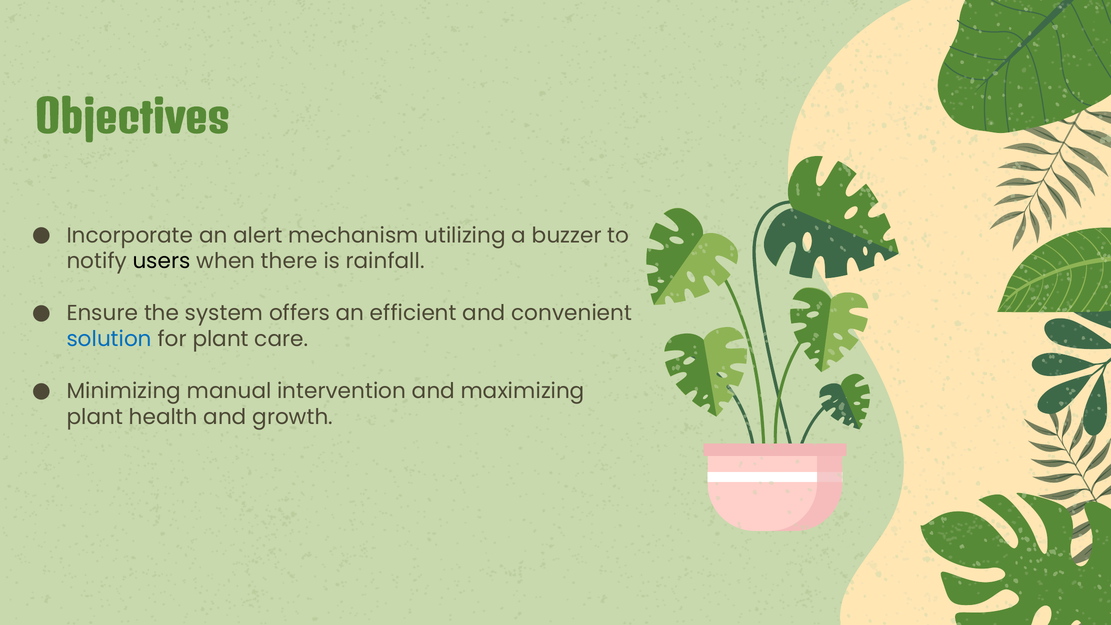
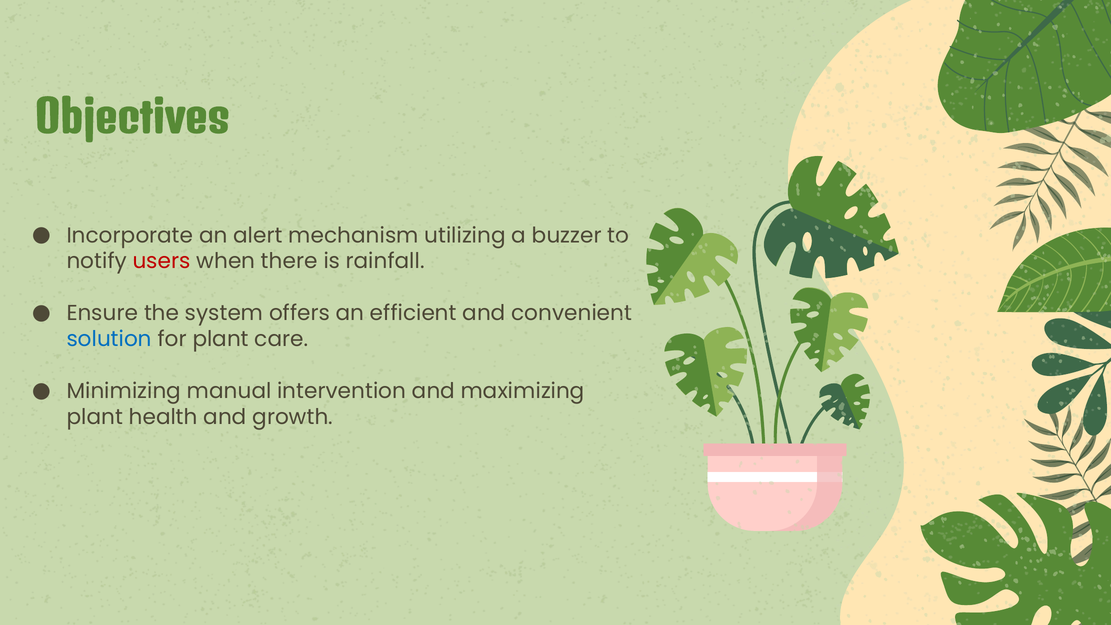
users colour: black -> red (162, 261)
